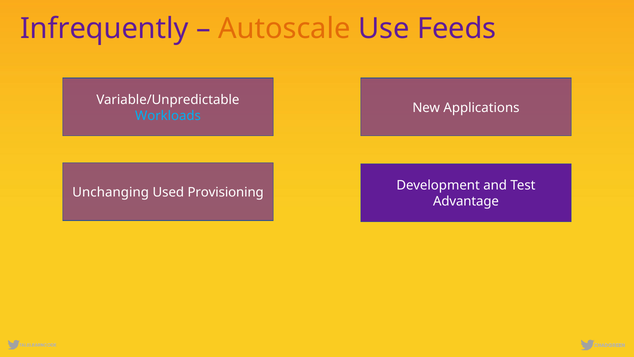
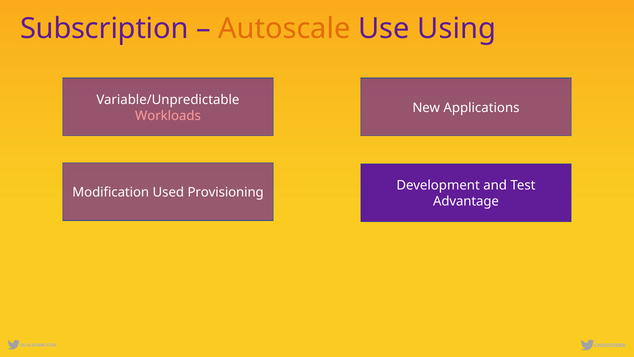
Infrequently: Infrequently -> Subscription (104, 29)
Feeds: Feeds -> Using (457, 29)
Workloads colour: light blue -> pink (168, 116)
Unchanging: Unchanging -> Modification (111, 192)
